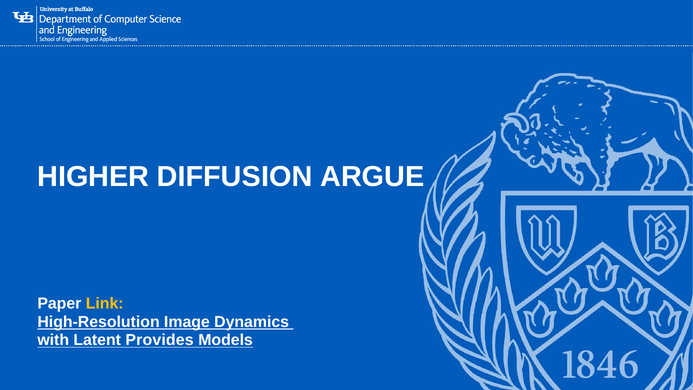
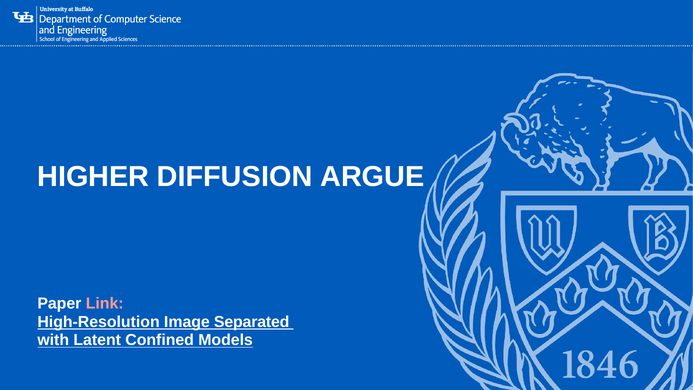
Link colour: yellow -> pink (105, 303)
Dynamics: Dynamics -> Separated (252, 322)
Provides: Provides -> Confined (160, 340)
